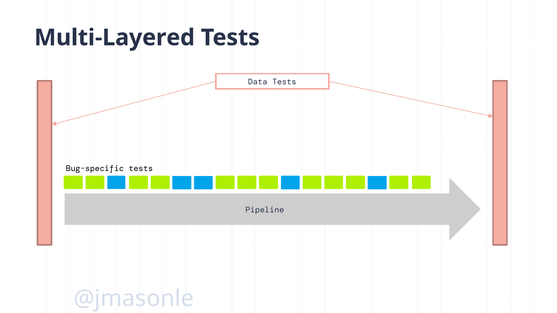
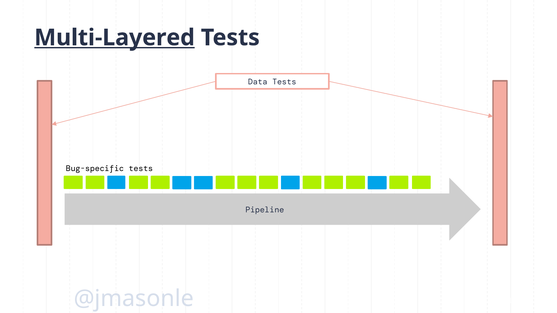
Multi-Layered underline: none -> present (115, 38)
